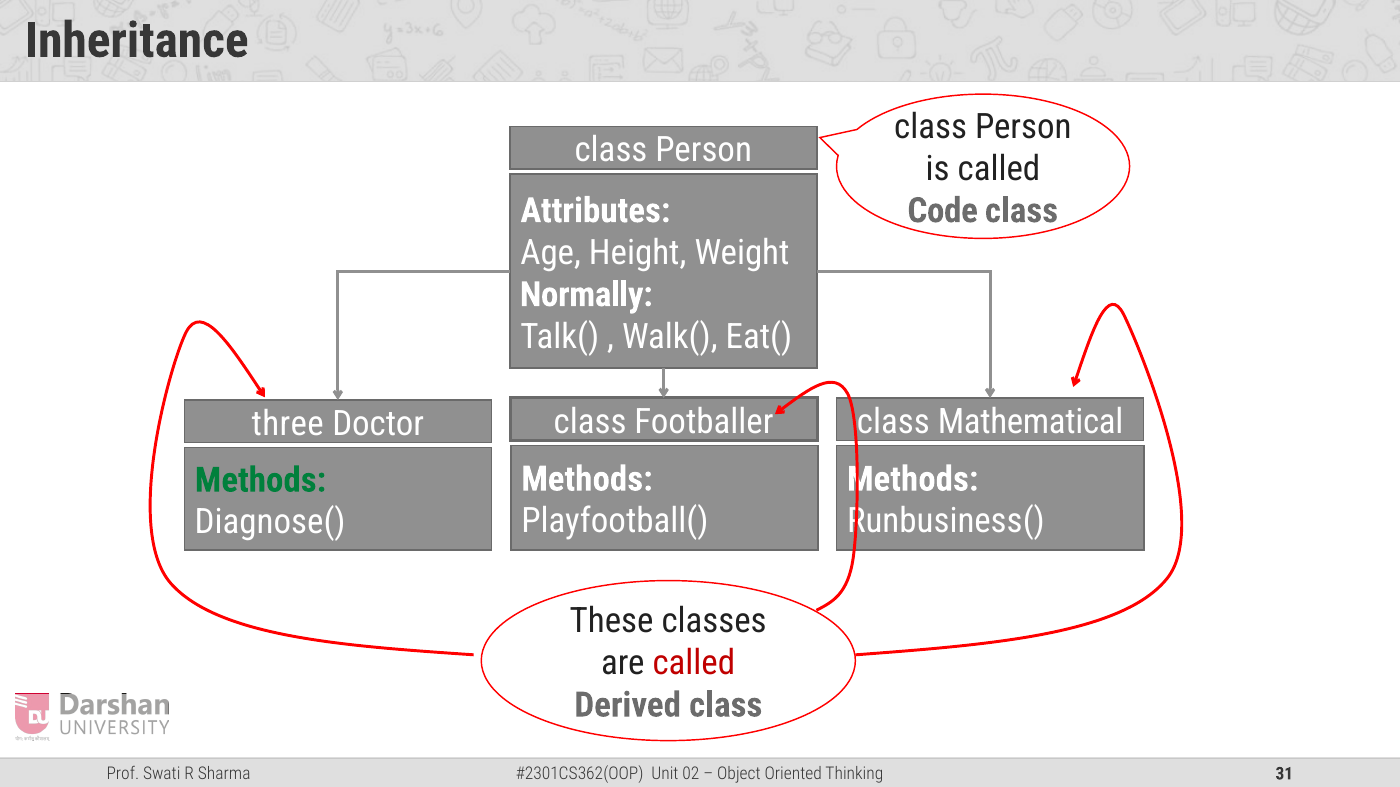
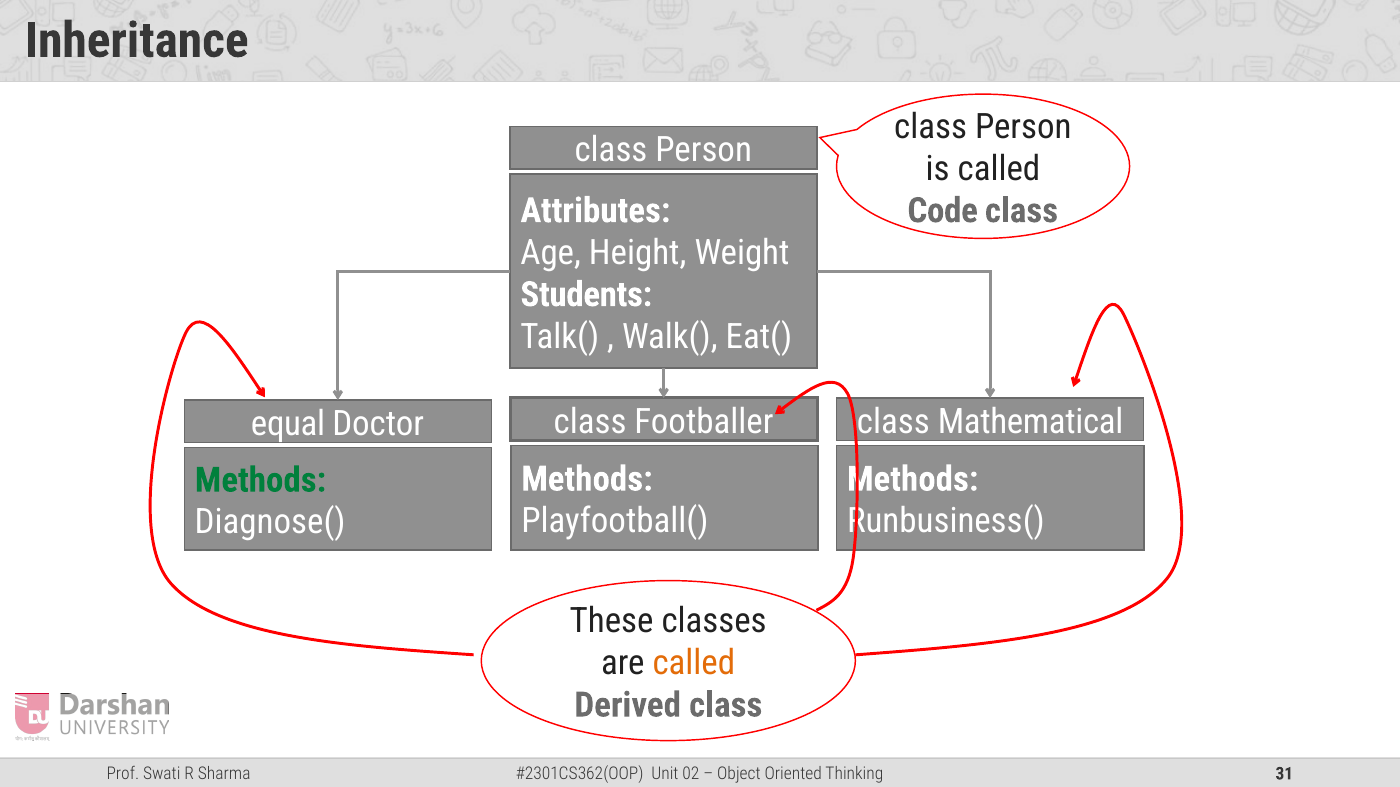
Normally: Normally -> Students (586, 295)
three: three -> equal (288, 424)
called colour: red -> orange (694, 663)
